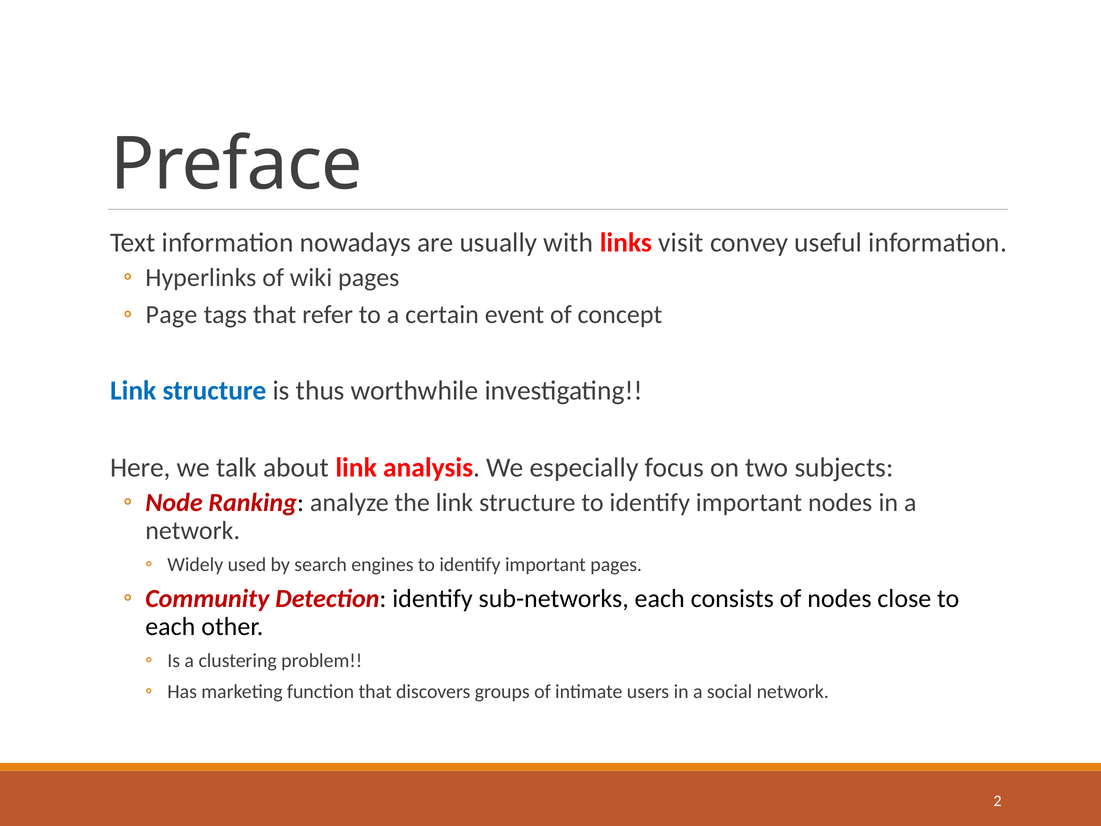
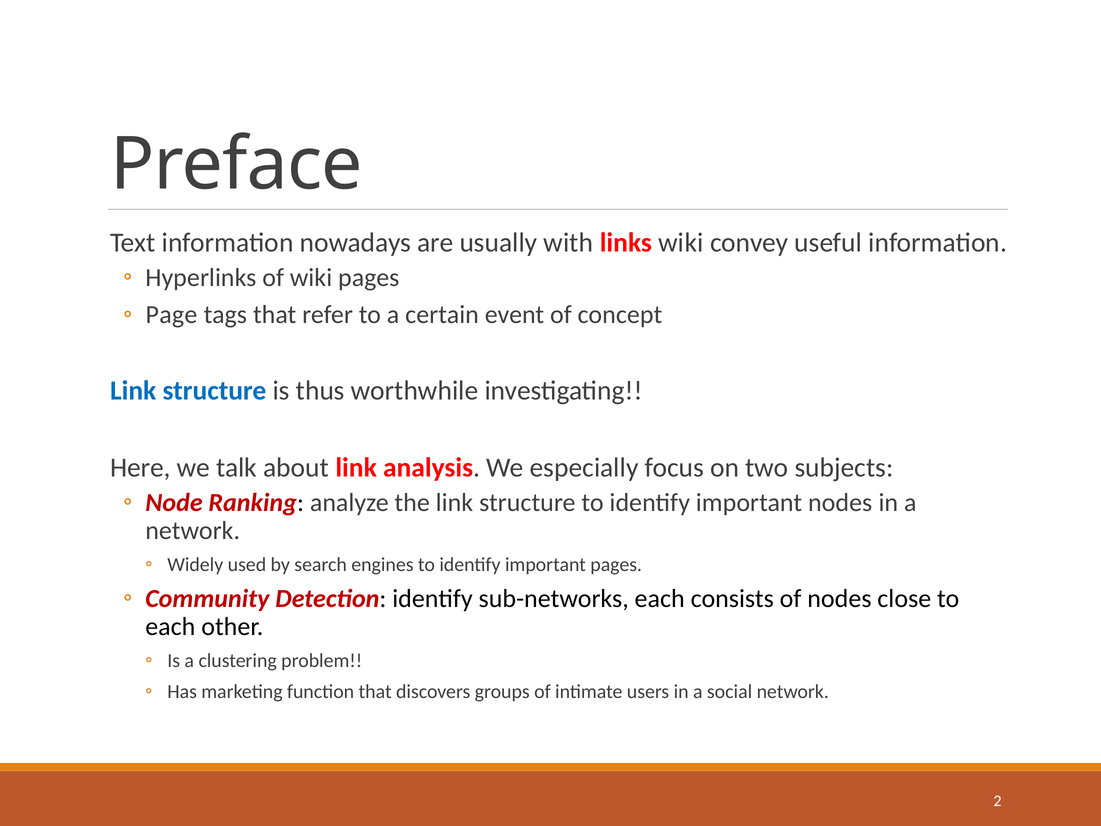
links visit: visit -> wiki (681, 242)
